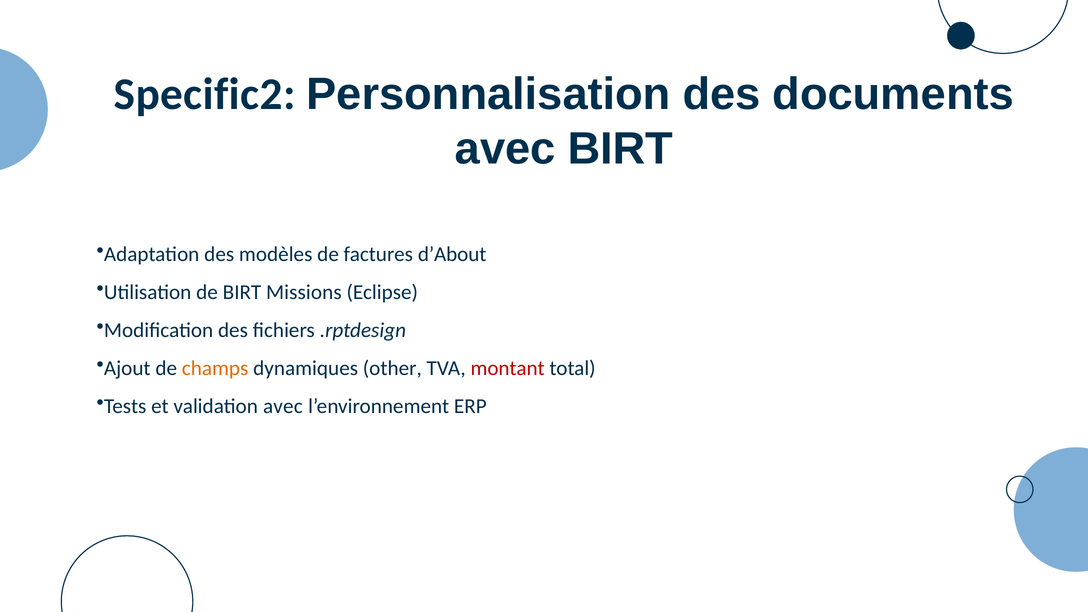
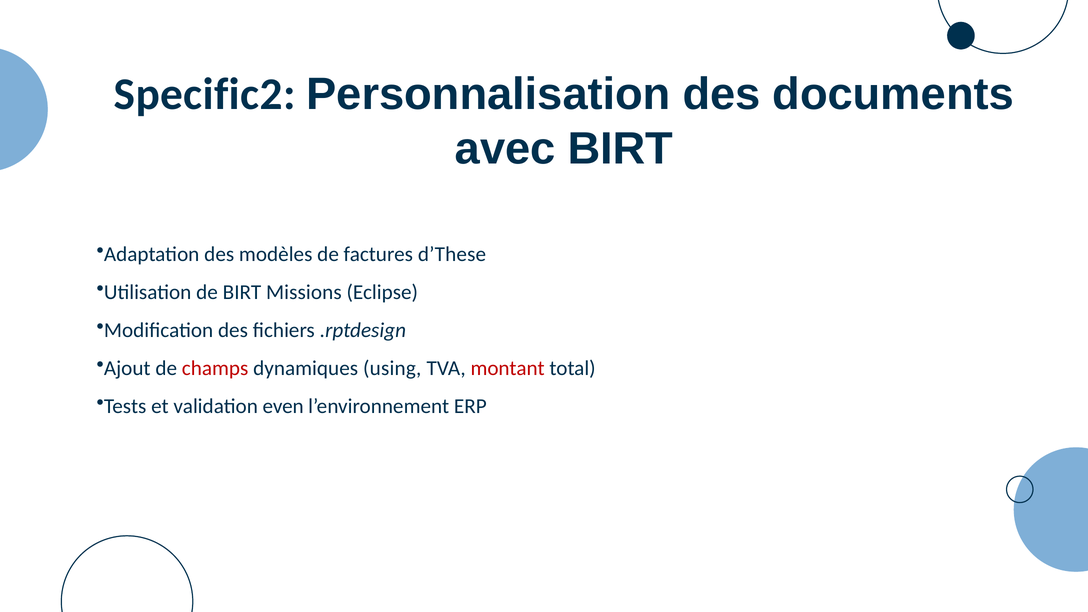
d’About: d’About -> d’These (452, 254)
champs colour: orange -> red (215, 368)
other: other -> using (392, 368)
validation avec: avec -> even (283, 406)
